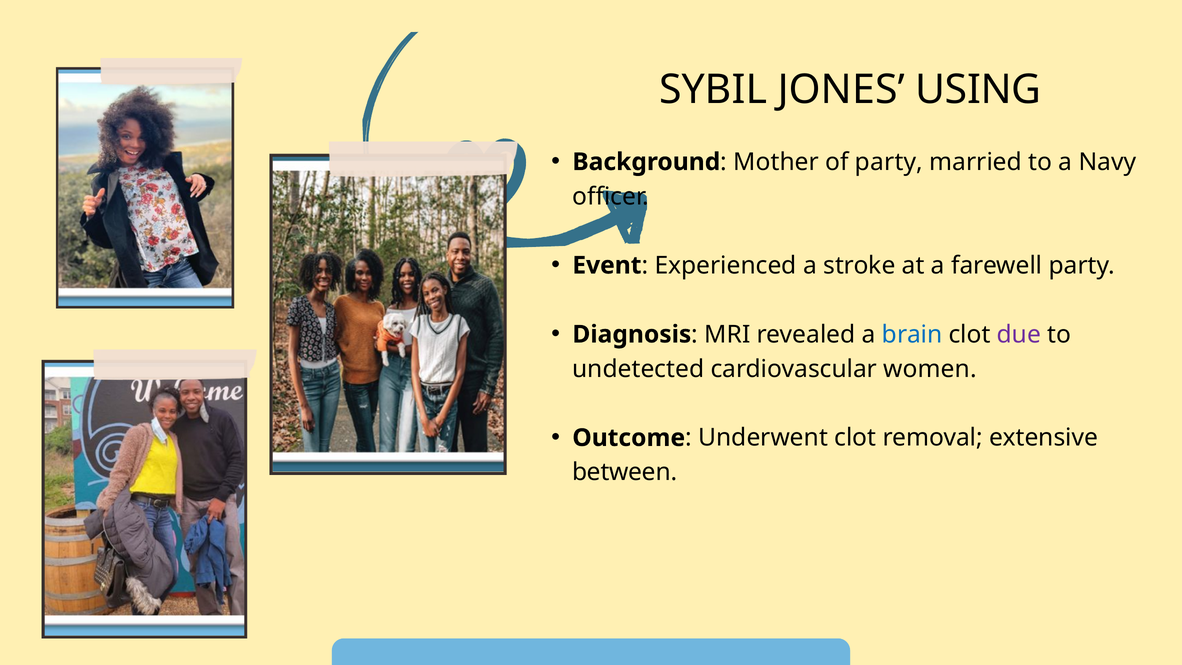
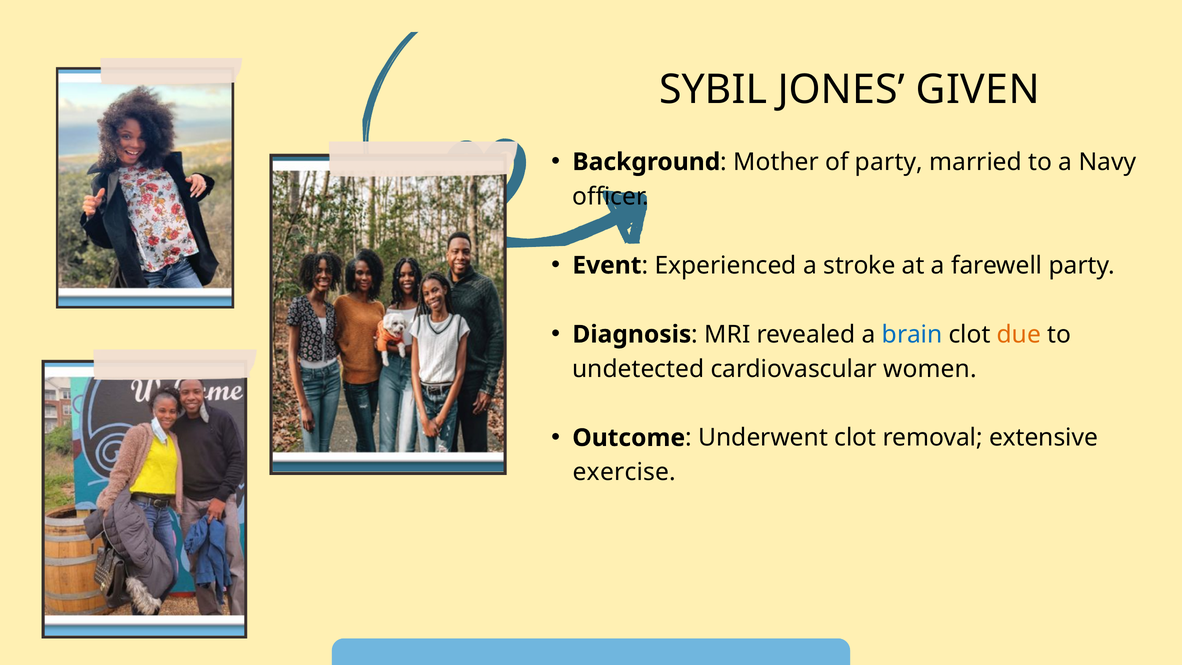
USING: USING -> GIVEN (978, 90)
due colour: purple -> orange (1019, 334)
between: between -> exercise (624, 472)
